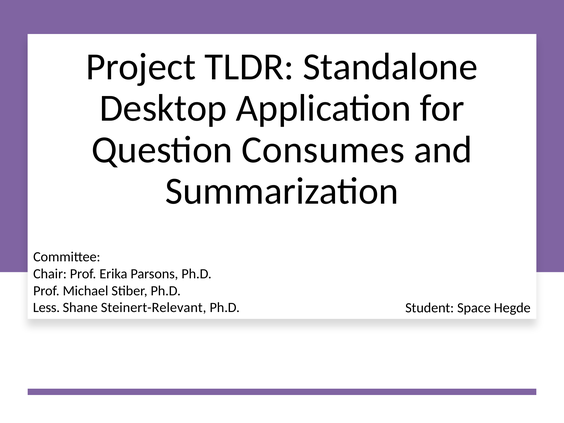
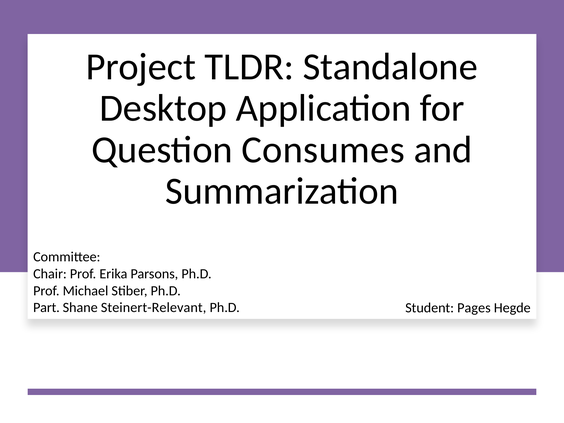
Less: Less -> Part (46, 308)
Space: Space -> Pages (474, 308)
